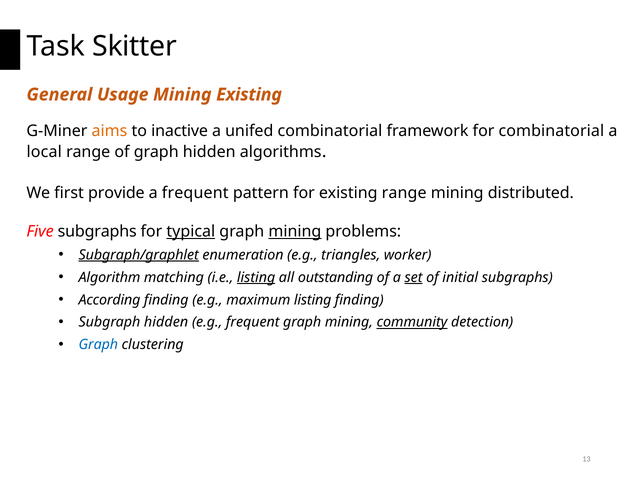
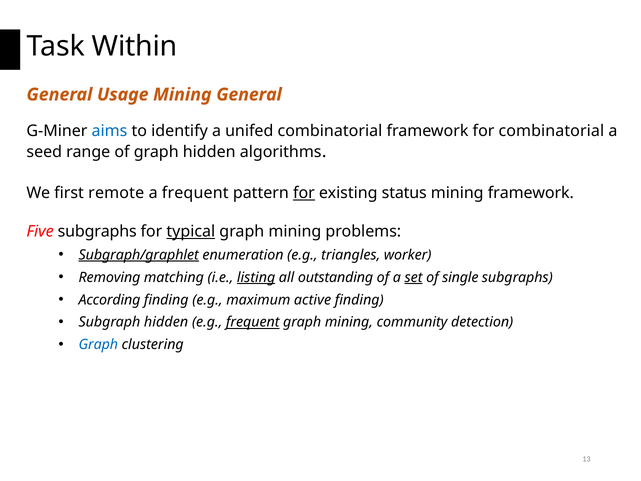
Skitter: Skitter -> Within (135, 46)
Mining Existing: Existing -> General (249, 95)
aims colour: orange -> blue (110, 131)
inactive: inactive -> identify (180, 131)
local: local -> seed (44, 152)
provide: provide -> remote (116, 193)
for underline: none -> present (304, 193)
existing range: range -> status (404, 193)
mining distributed: distributed -> framework (531, 193)
mining underline: present -> none (295, 231)
Algorithm: Algorithm -> Removing (109, 277)
initial: initial -> single (460, 277)
maximum listing: listing -> active (313, 300)
frequent underline: none -> present (253, 322)
community underline: present -> none (412, 322)
